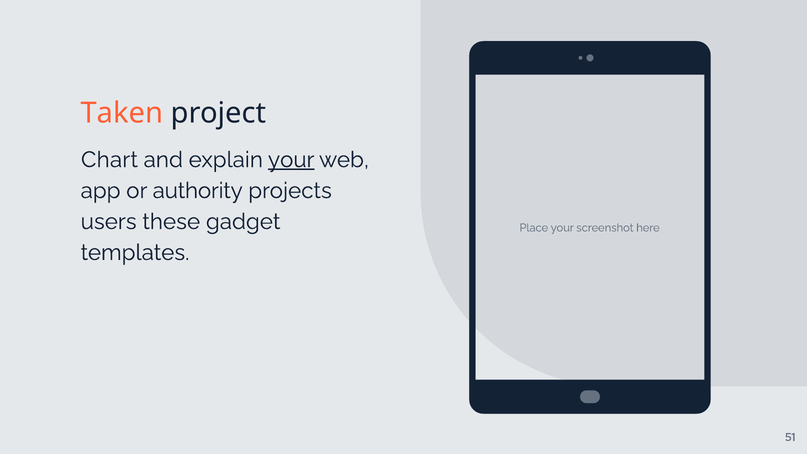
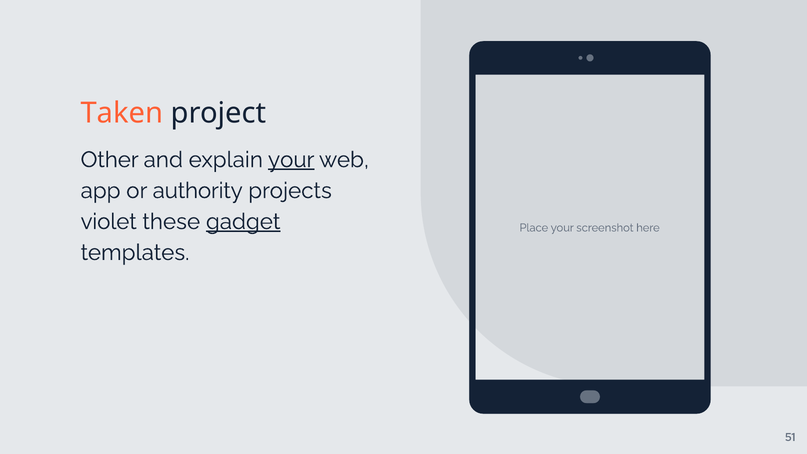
Chart: Chart -> Other (110, 160)
users: users -> violet (109, 222)
gadget underline: none -> present (243, 222)
